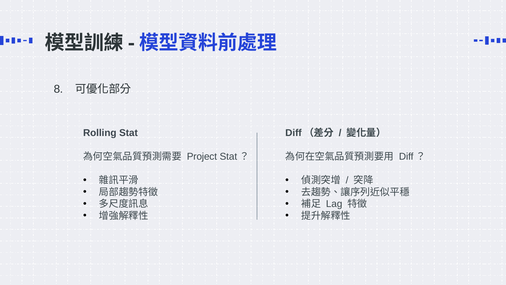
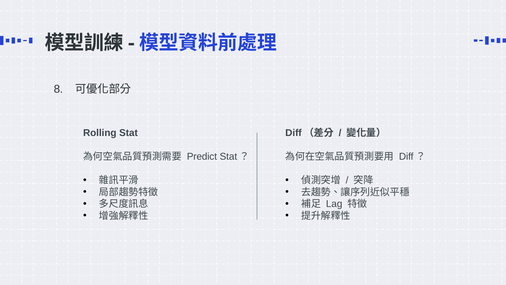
Project: Project -> Predict (202, 157)
